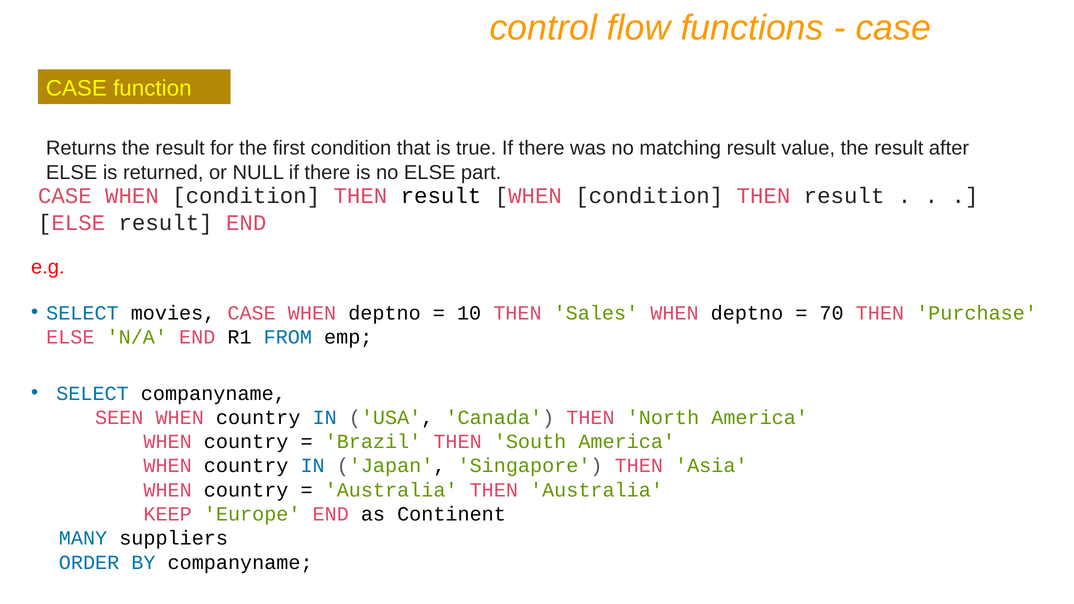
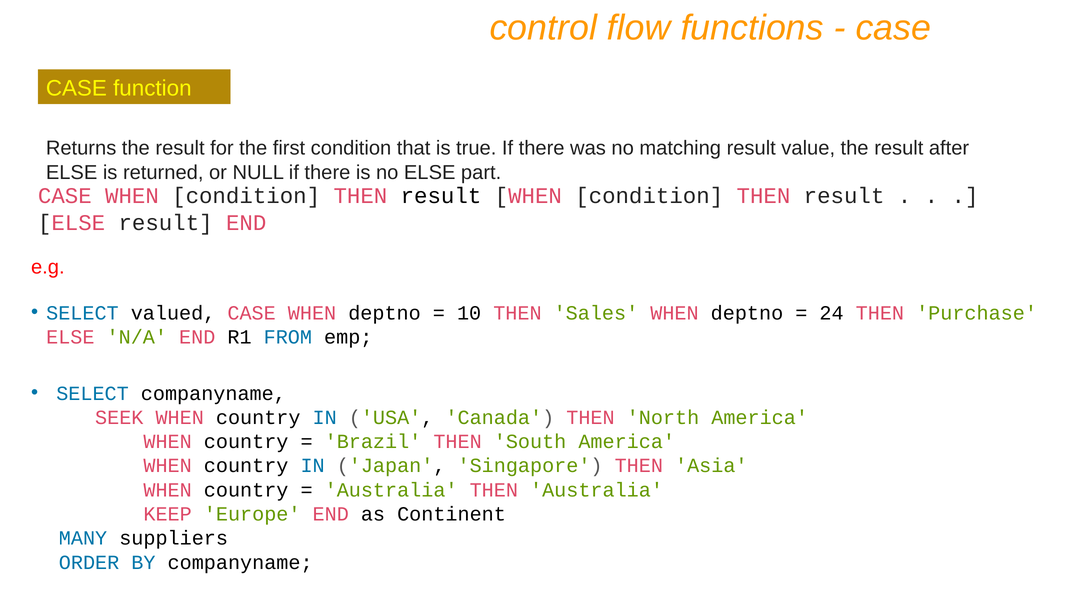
movies: movies -> valued (173, 313)
70: 70 -> 24 (832, 313)
SEEN: SEEN -> SEEK (119, 418)
